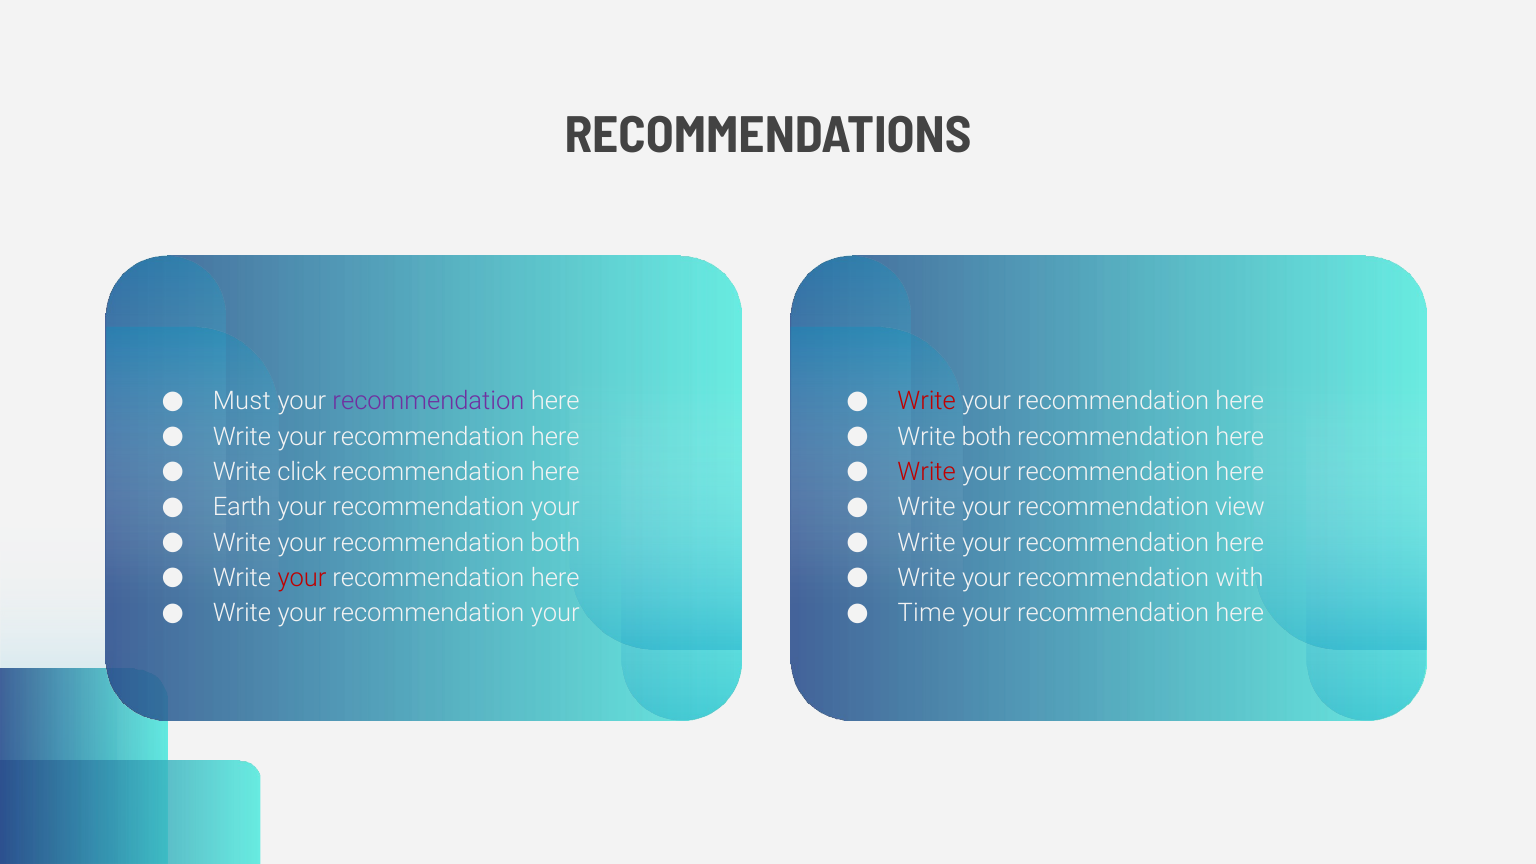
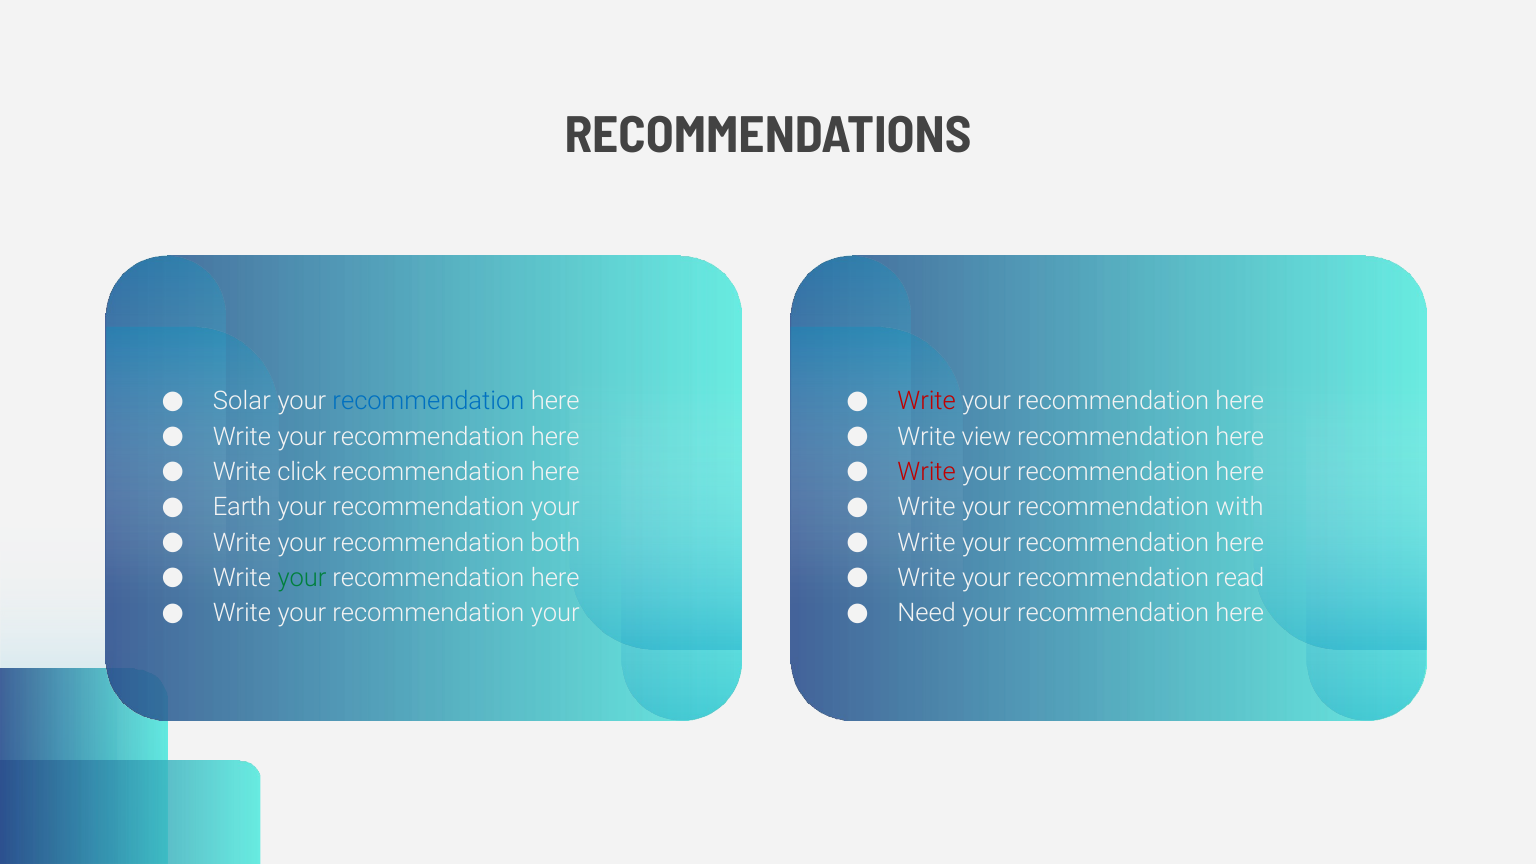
Must: Must -> Solar (242, 401)
recommendation colour: purple -> blue (428, 401)
Write both: both -> view (987, 437)
view: view -> with (1240, 507)
your colour: red -> green (302, 578)
with: with -> read (1240, 578)
Time: Time -> Need (927, 613)
